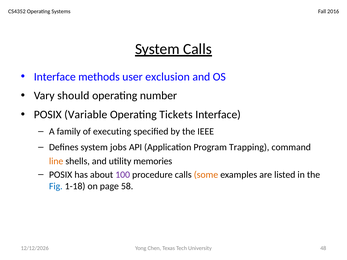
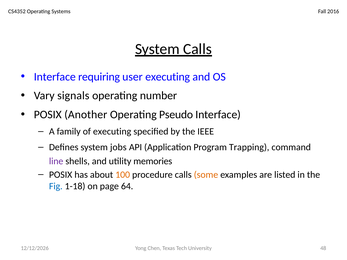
methods: methods -> requiring (99, 77)
user exclusion: exclusion -> executing (168, 77)
should: should -> signals (73, 96)
Variable: Variable -> Another (86, 115)
Tickets: Tickets -> Pseudo (176, 115)
line colour: orange -> purple (56, 161)
100 colour: purple -> orange (123, 175)
58: 58 -> 64 (127, 186)
